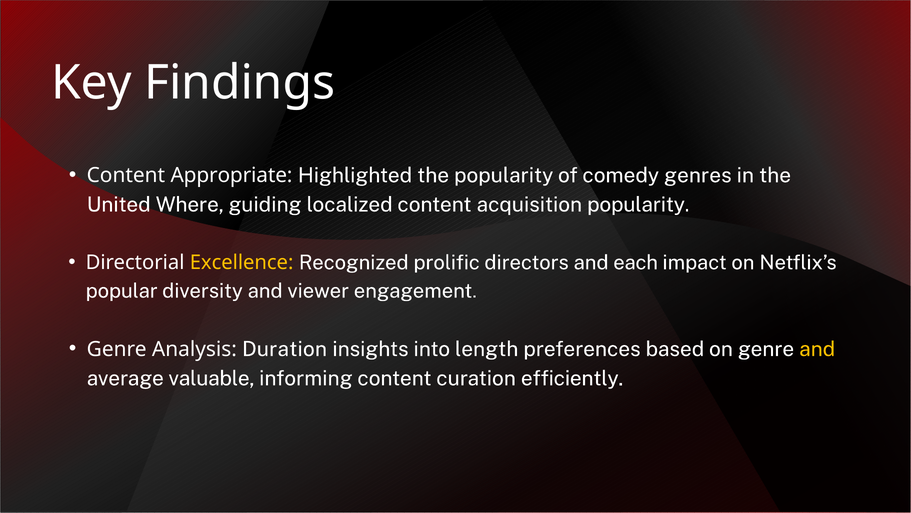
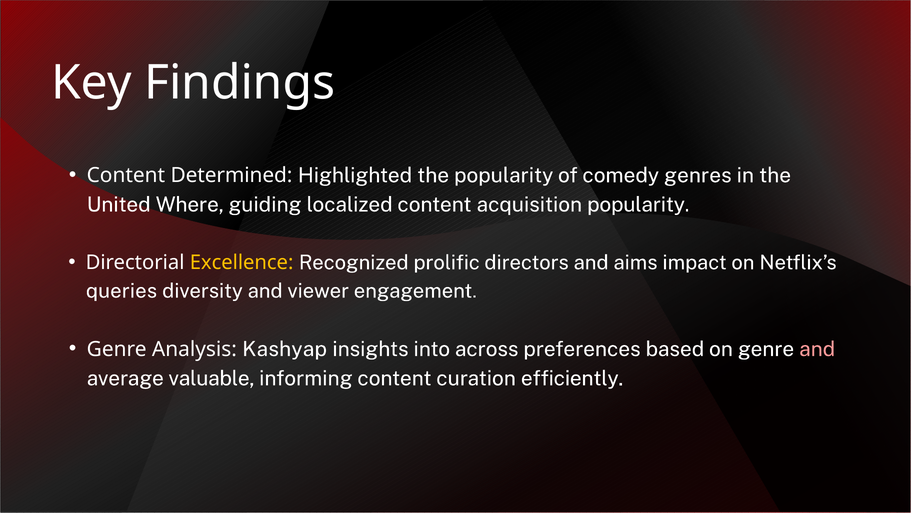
Appropriate: Appropriate -> Determined (231, 175)
each: each -> aims (635, 262)
popular: popular -> queries (122, 291)
Duration: Duration -> Kashyap (285, 349)
length: length -> across (487, 349)
and colour: yellow -> pink (817, 349)
